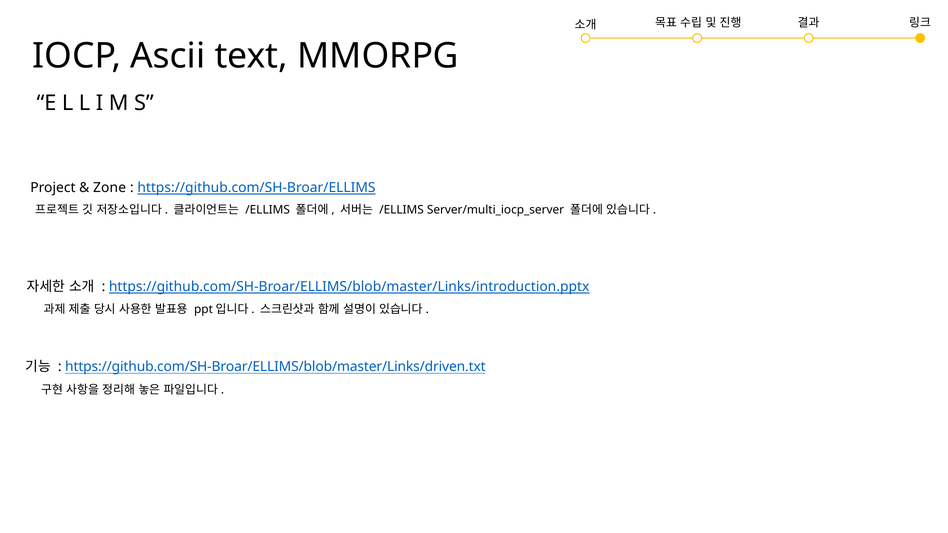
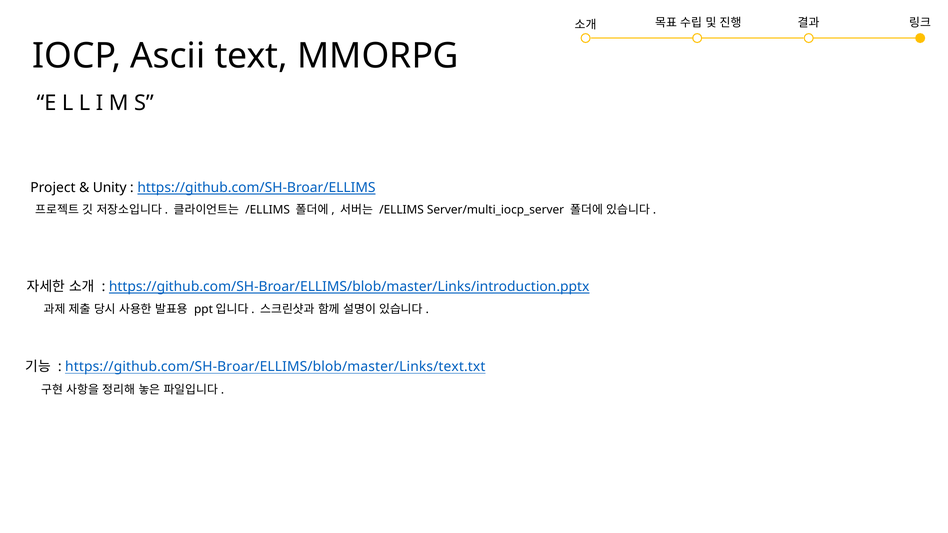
Zone: Zone -> Unity (110, 188)
https://github.com/SH-Broar/ELLIMS/blob/master/Links/driven.txt: https://github.com/SH-Broar/ELLIMS/blob/master/Links/driven.txt -> https://github.com/SH-Broar/ELLIMS/blob/master/Links/text.txt (275, 367)
